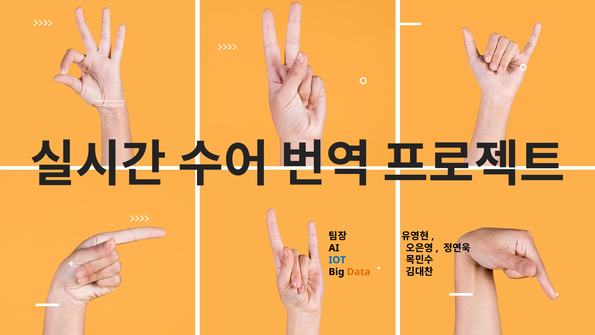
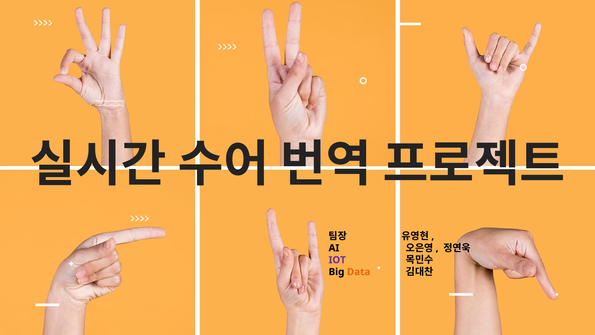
IOT colour: blue -> purple (337, 260)
